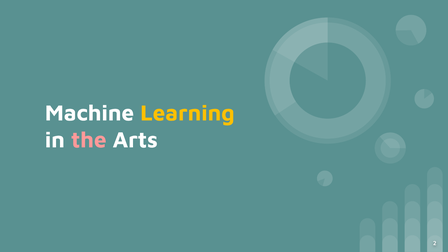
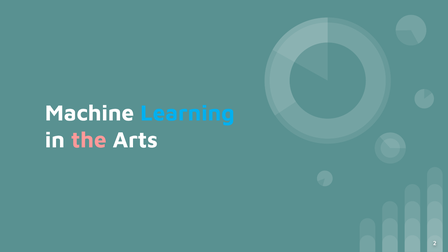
Learning colour: yellow -> light blue (187, 113)
